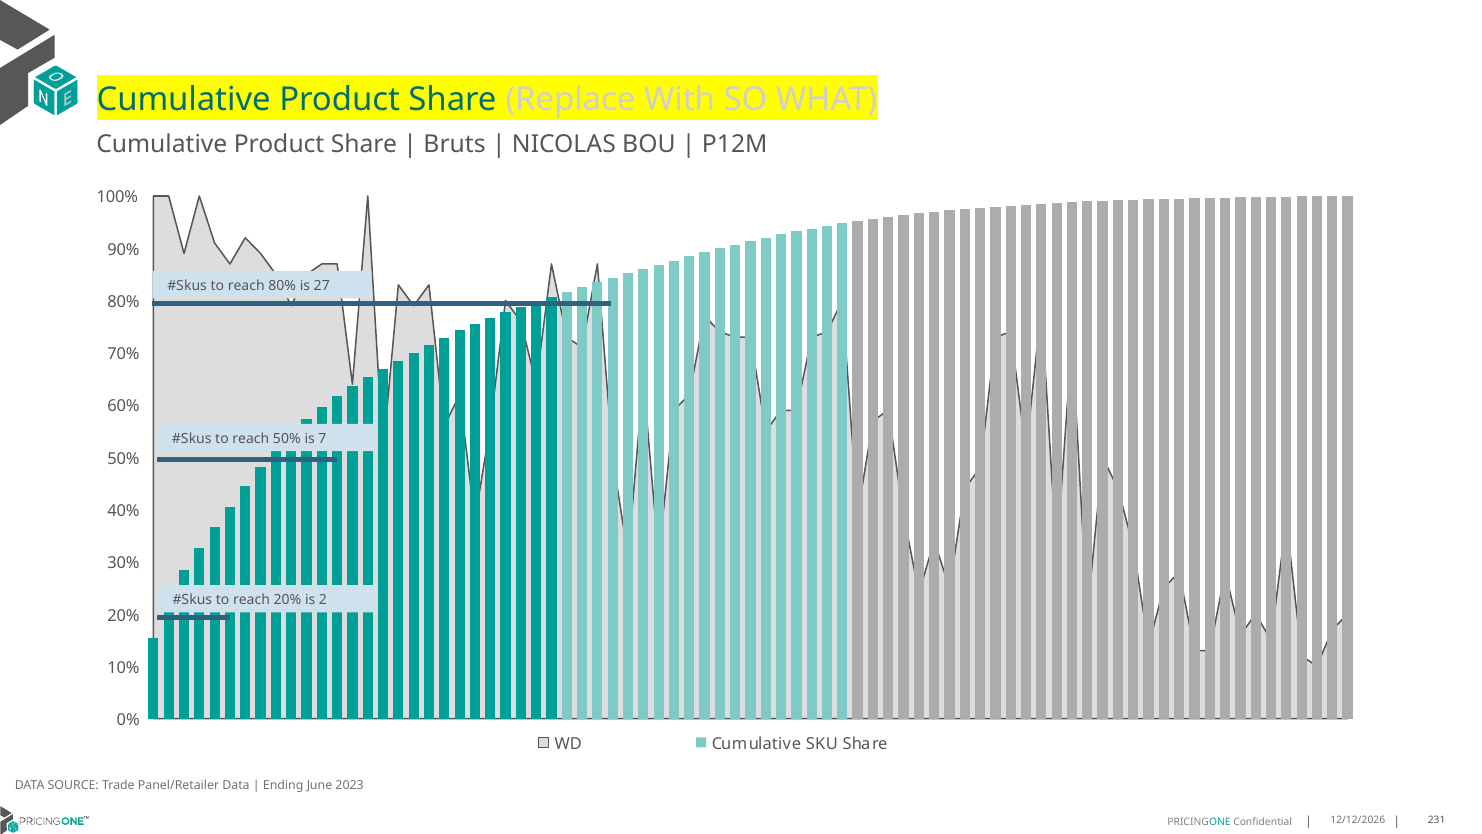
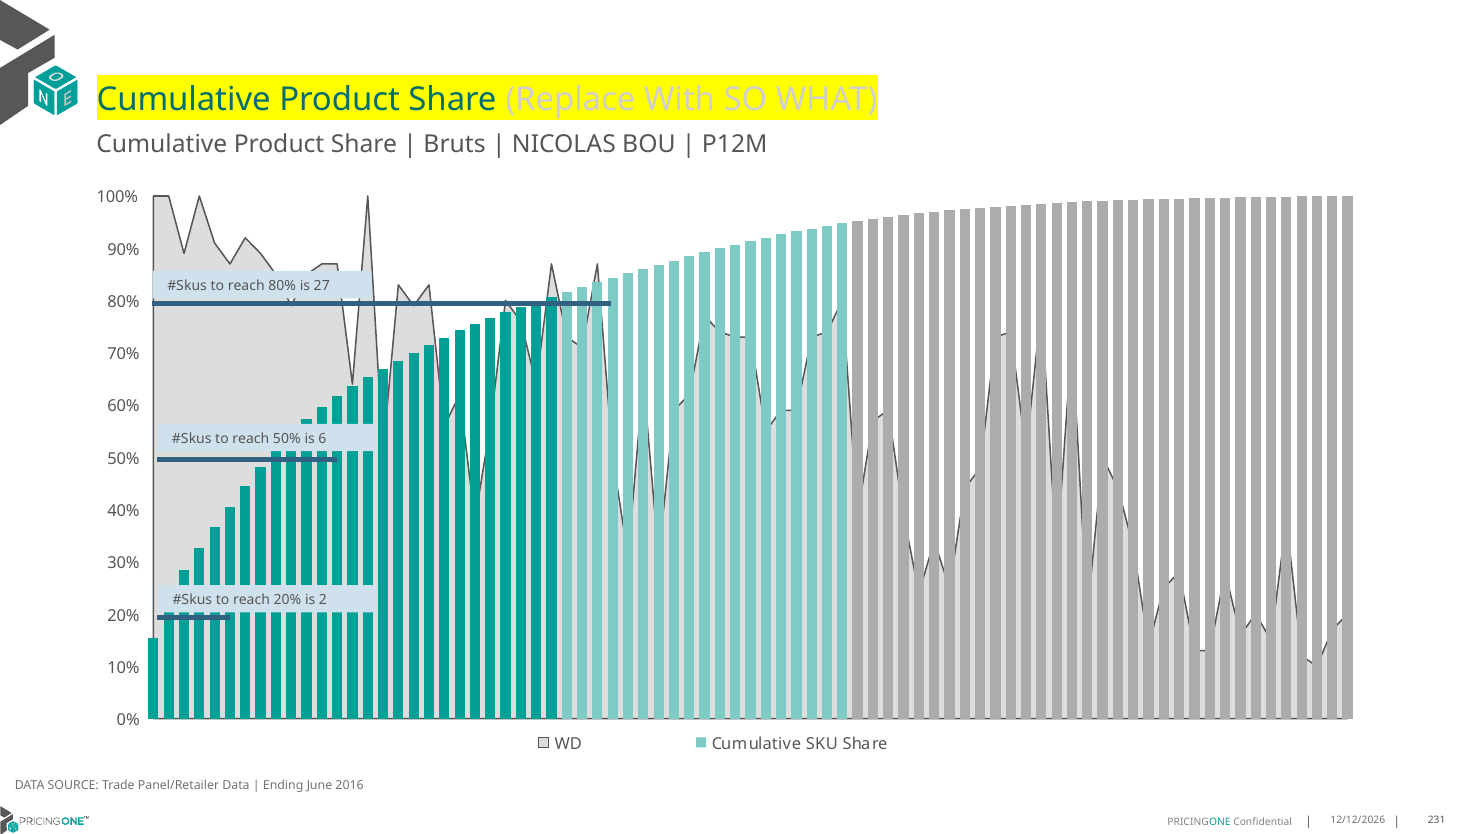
7: 7 -> 6 (322, 438)
2023: 2023 -> 2016 (350, 785)
